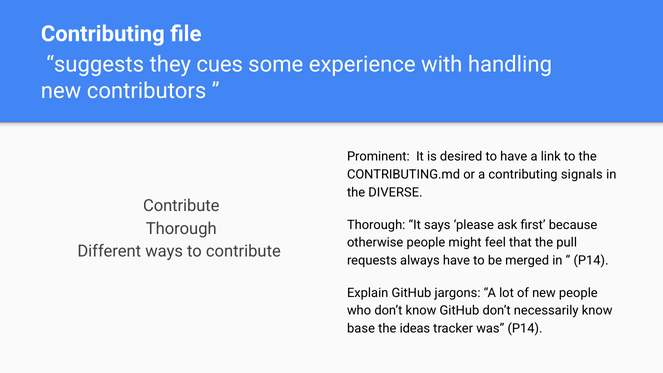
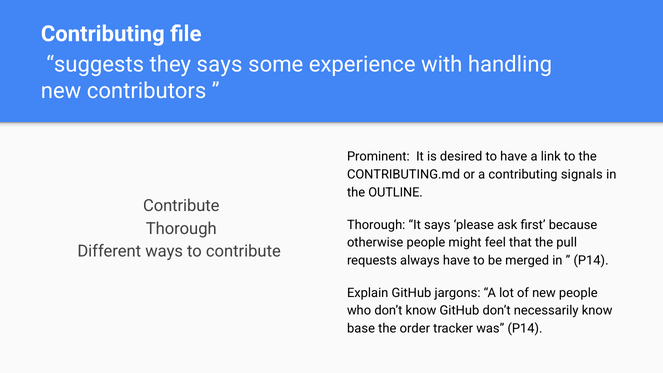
they cues: cues -> says (220, 64)
DIVERSE: DIVERSE -> OUTLINE (396, 192)
ideas: ideas -> order (415, 328)
